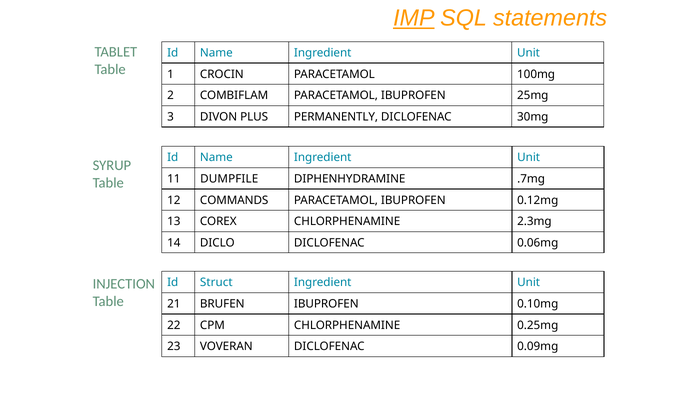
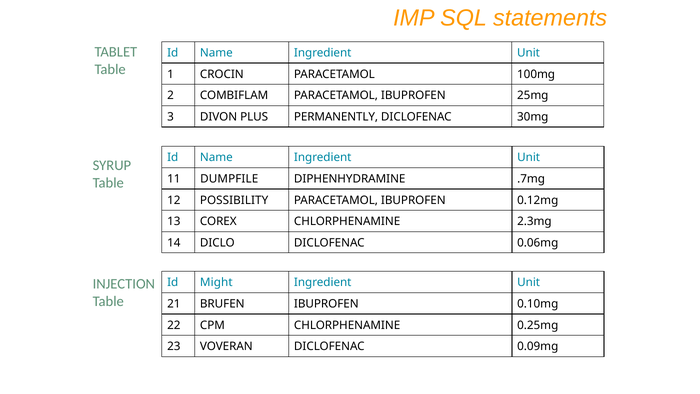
IMP underline: present -> none (414, 18)
COMMANDS: COMMANDS -> POSSIBILITY (234, 200)
Struct: Struct -> Might (216, 282)
